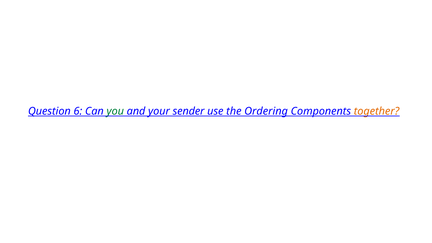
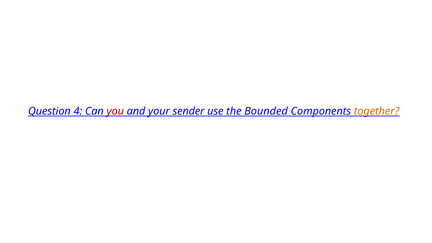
6: 6 -> 4 (78, 111)
you colour: green -> red (115, 111)
Ordering: Ordering -> Bounded (266, 111)
